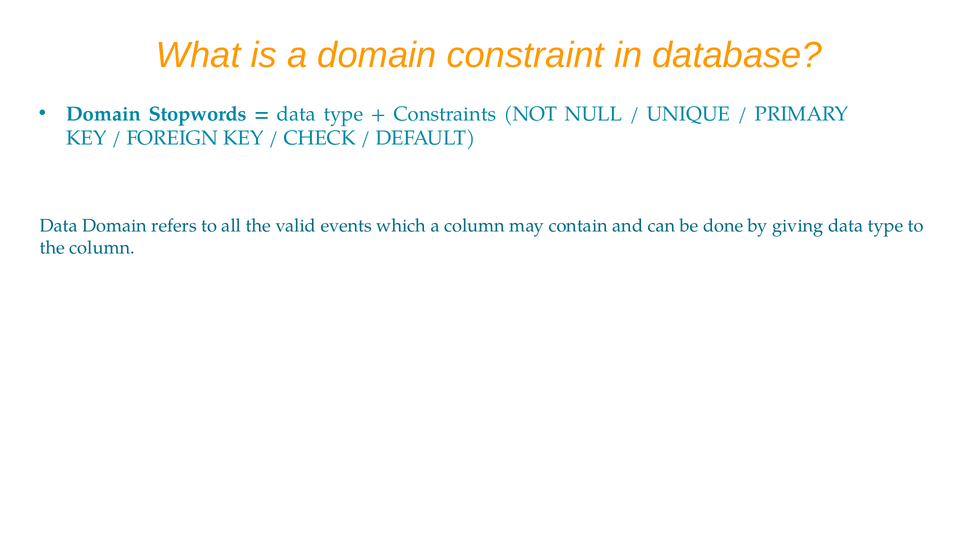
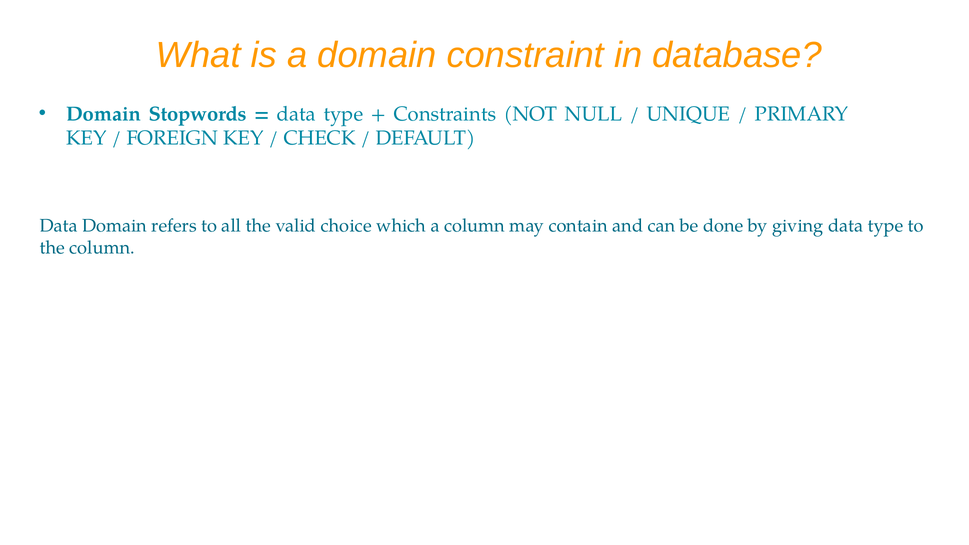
events: events -> choice (346, 226)
